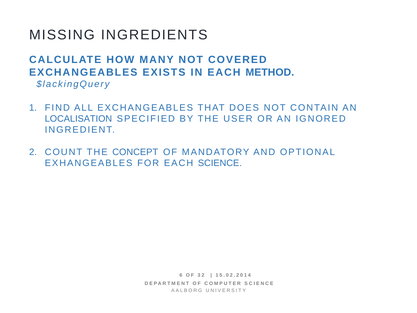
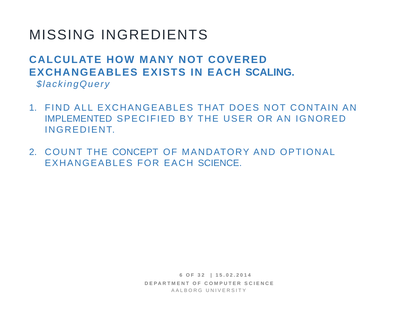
METHOD: METHOD -> SCALING (270, 72)
LOCALISATION: LOCALISATION -> IMPLEMENTED (78, 119)
